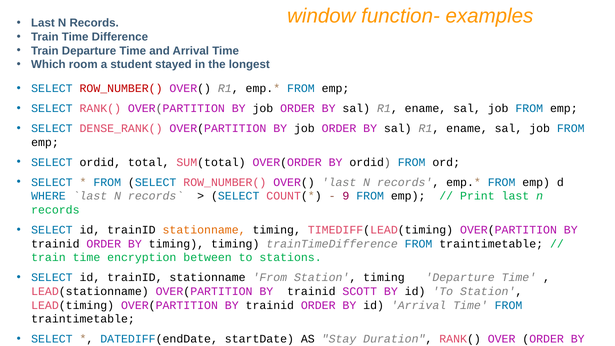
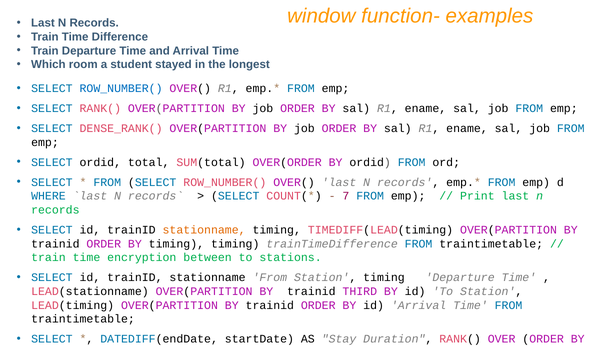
ROW_NUMBER( colour: red -> blue (121, 88)
9: 9 -> 7 (346, 196)
SCOTT: SCOTT -> THIRD (360, 291)
